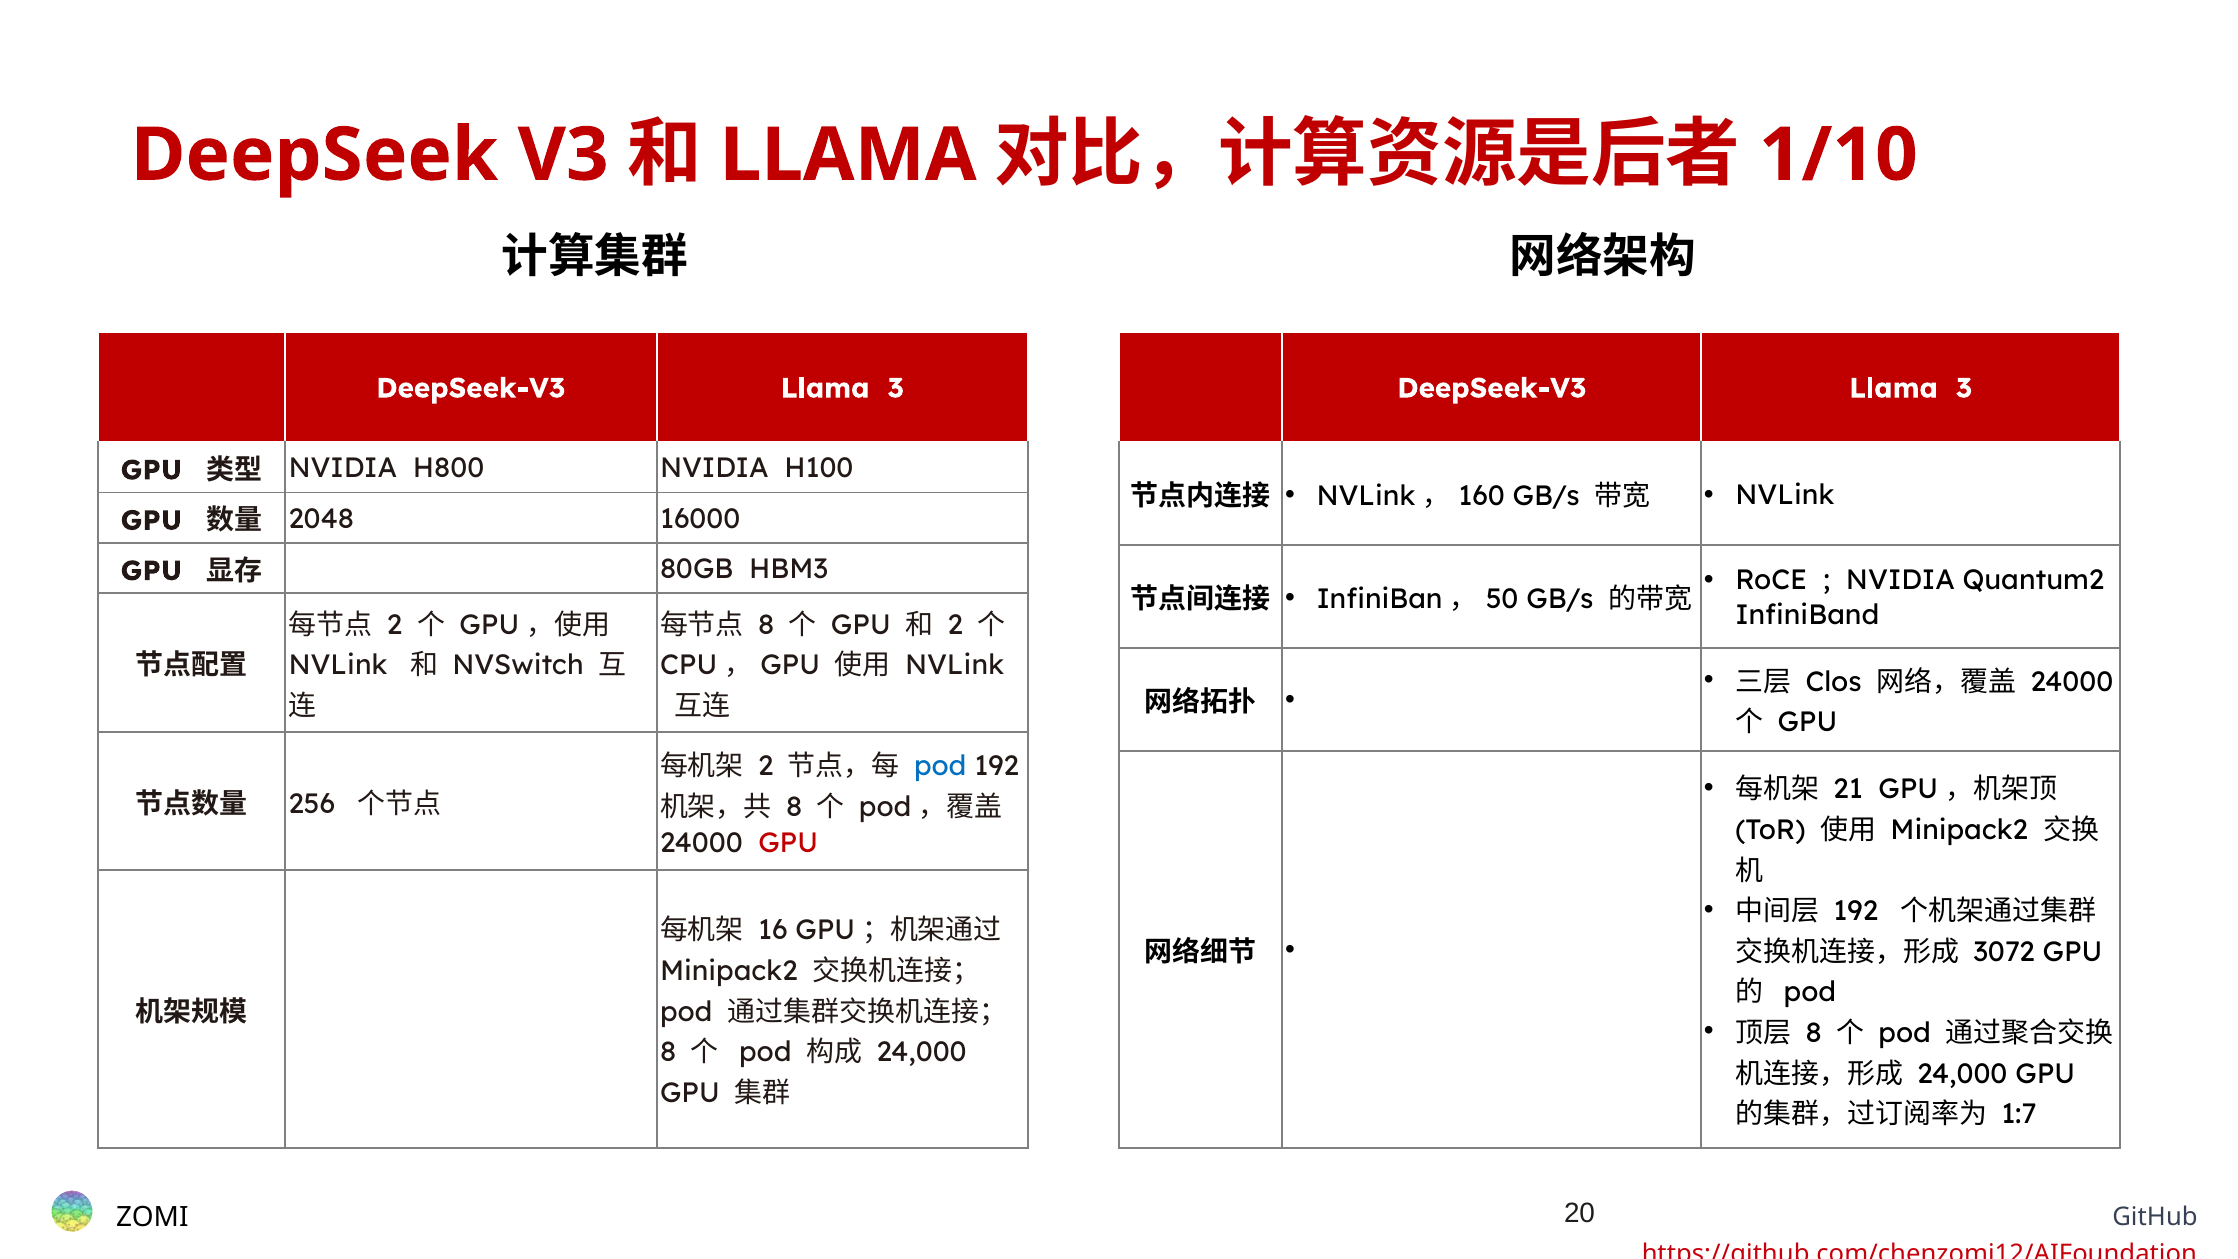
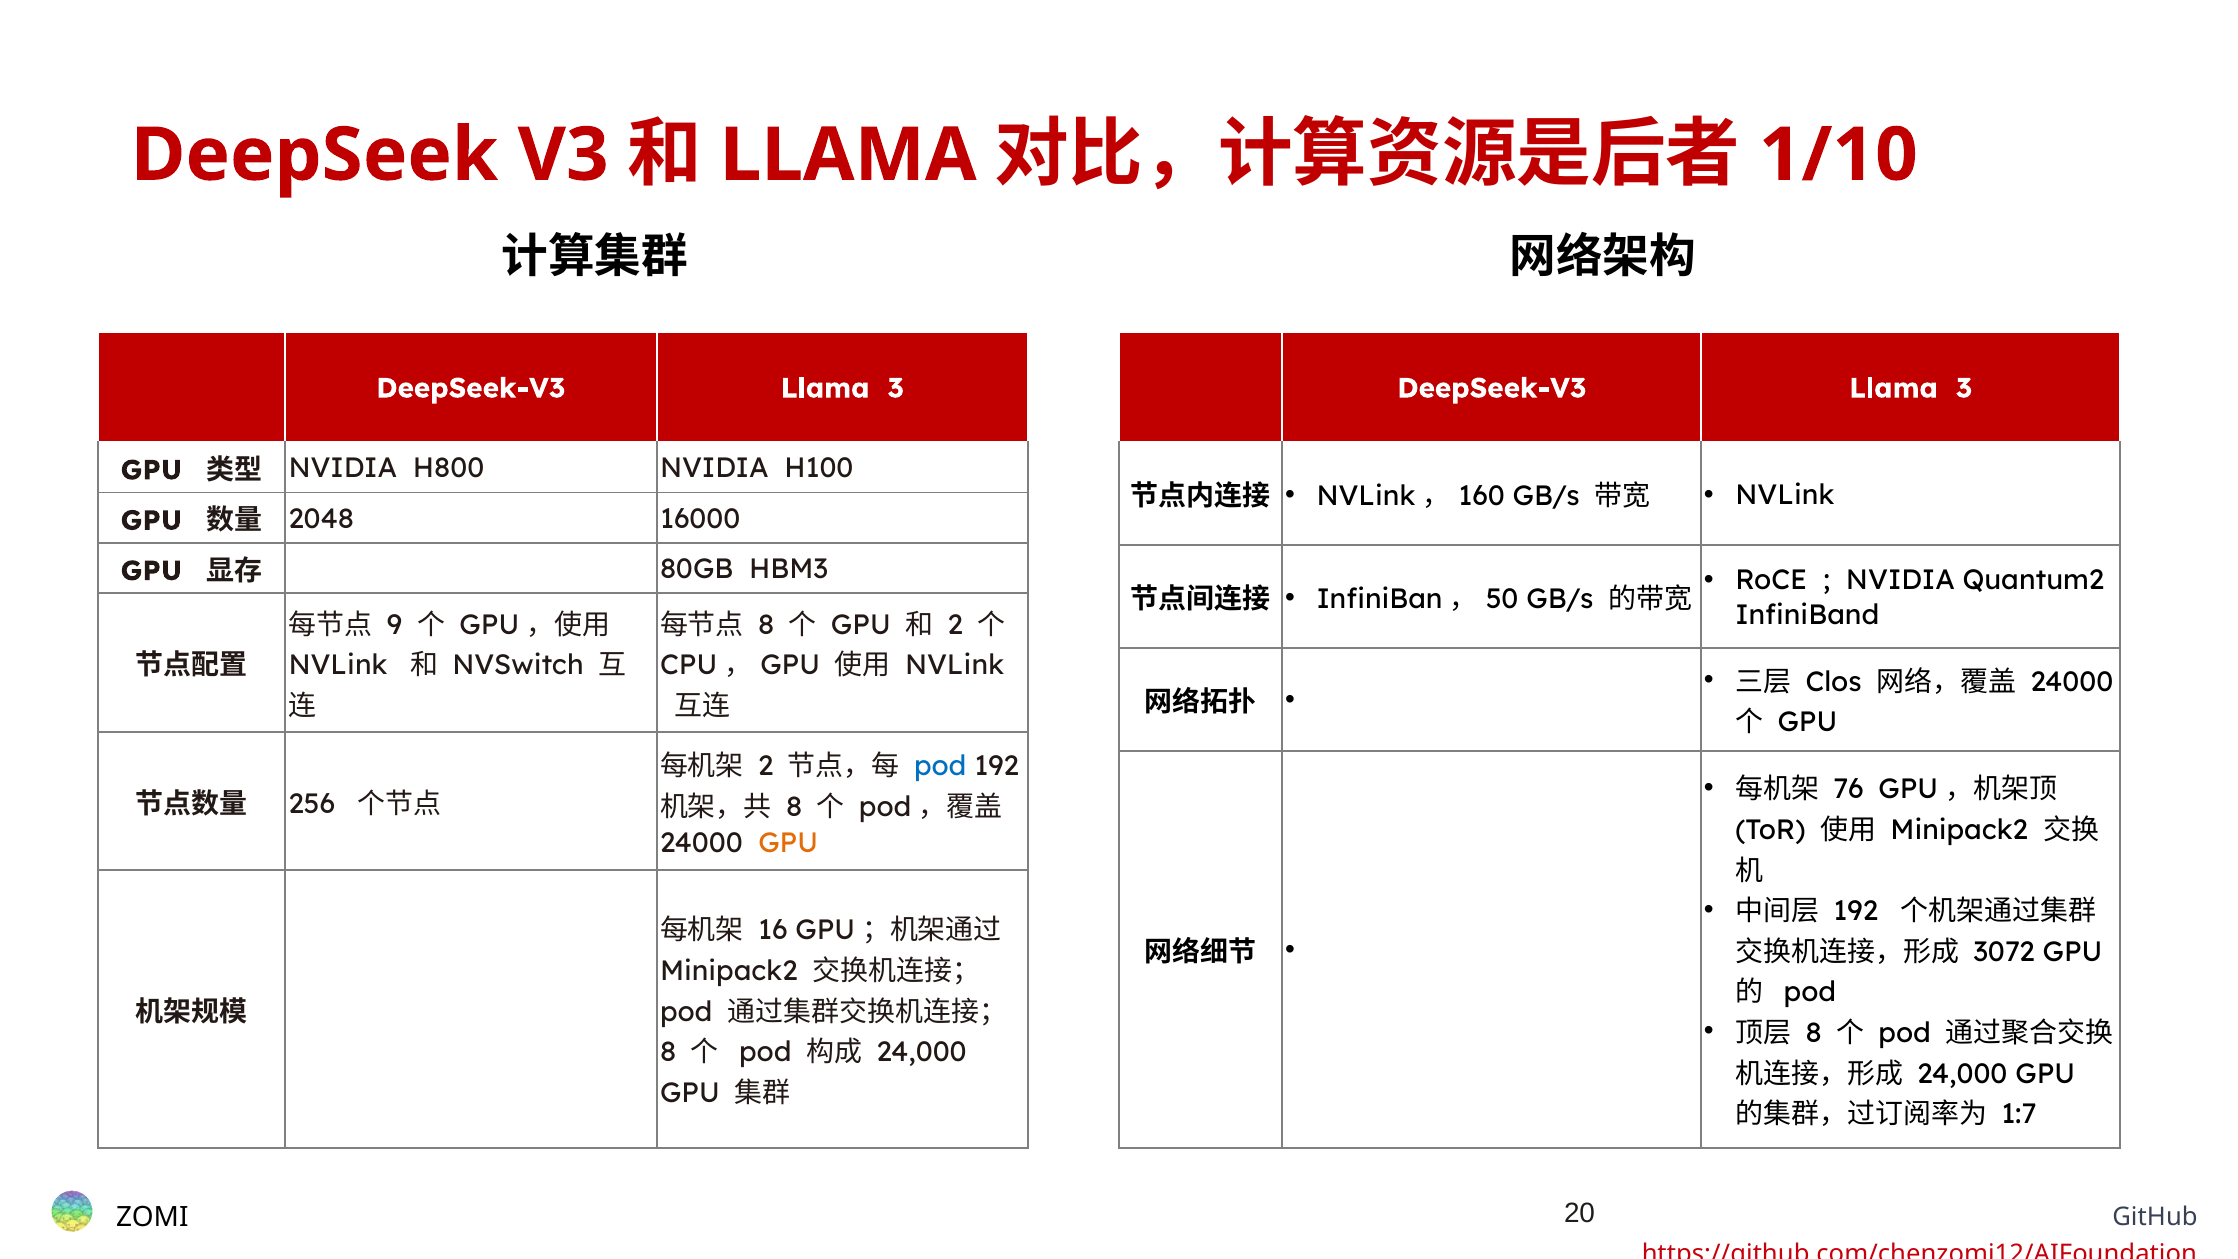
2: 2 -> 9 (395, 625)
21: 21 -> 76 (1848, 789)
GPU colour: red -> orange (788, 843)
